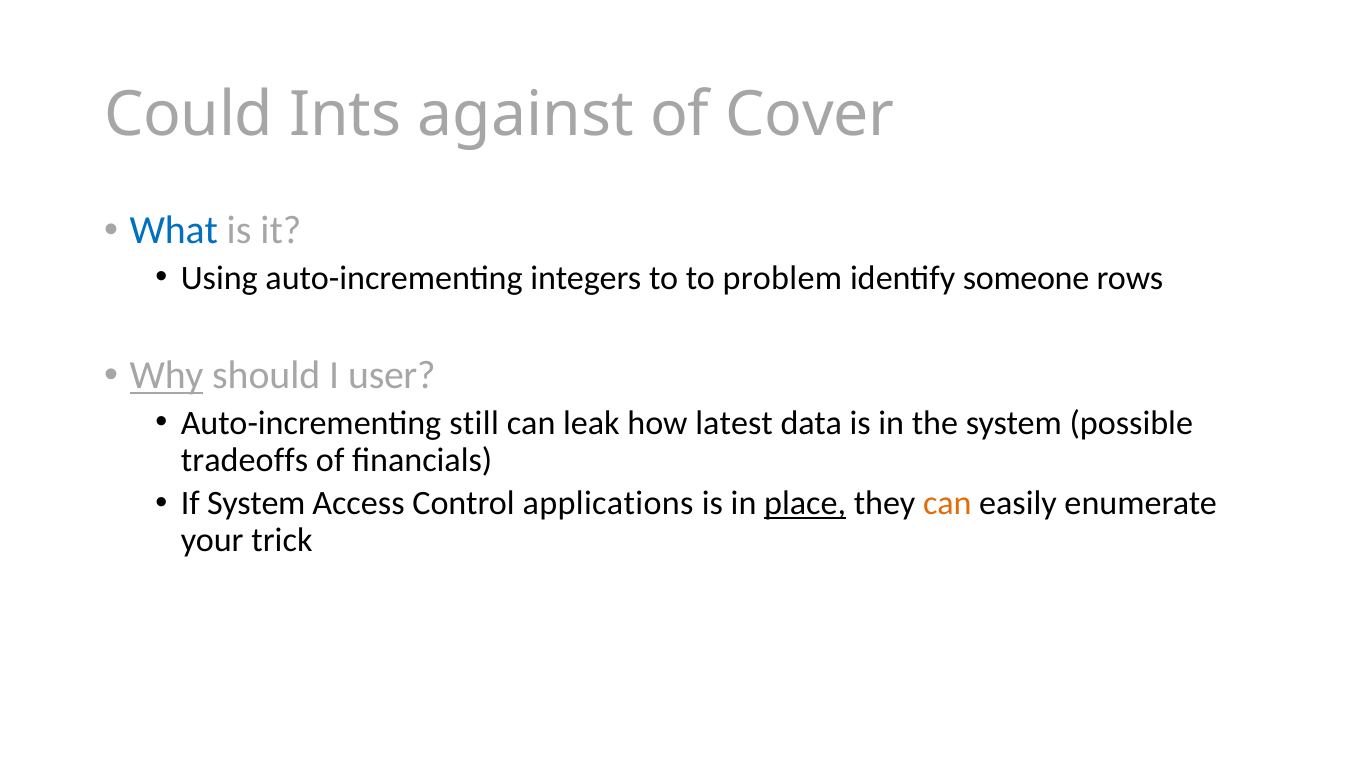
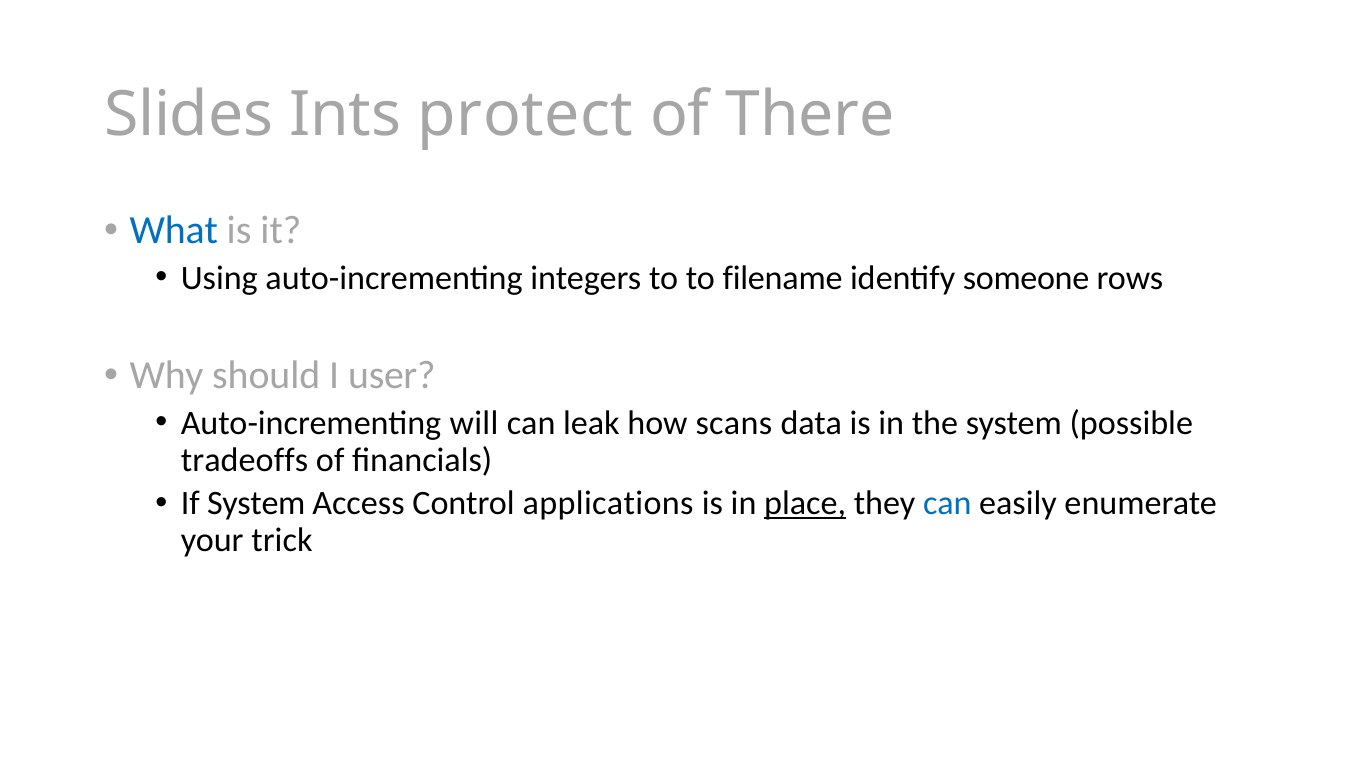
Could: Could -> Slides (189, 115)
against: against -> protect (526, 115)
Cover: Cover -> There (810, 115)
problem: problem -> filename (783, 278)
Why underline: present -> none (167, 376)
still: still -> will (474, 423)
latest: latest -> scans (734, 423)
can colour: orange -> blue (947, 504)
